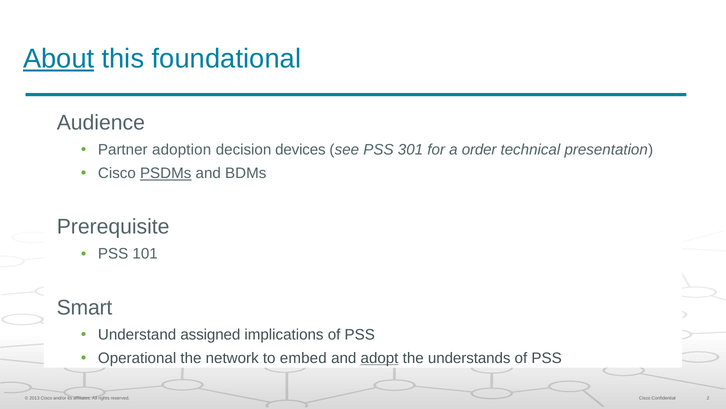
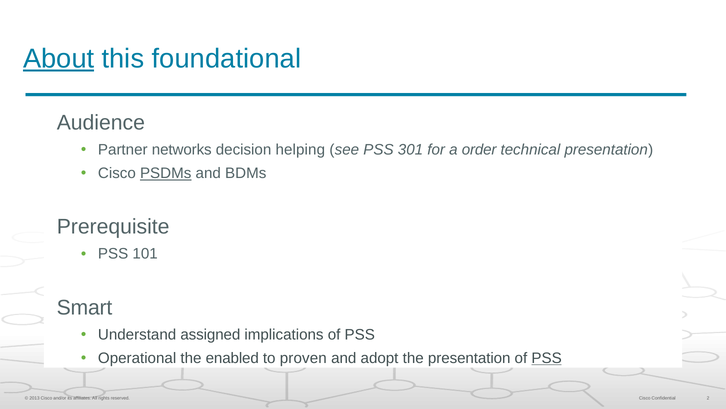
adoption: adoption -> networks (182, 150)
devices: devices -> helping (300, 150)
network: network -> enabled (232, 358)
embed: embed -> proven (303, 358)
adopt underline: present -> none (380, 358)
the understands: understands -> presentation (469, 358)
PSS underline: none -> present (547, 358)
